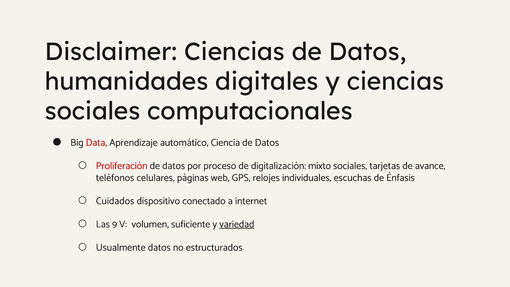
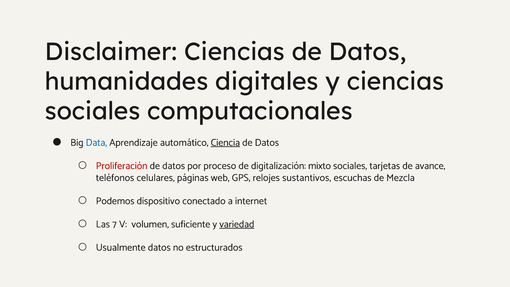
Data colour: red -> blue (96, 142)
Ciencia underline: none -> present (225, 142)
individuales: individuales -> sustantivos (307, 178)
Énfasis: Énfasis -> Mezcla (401, 178)
Cuidados: Cuidados -> Podemos (115, 201)
9: 9 -> 7 (114, 224)
